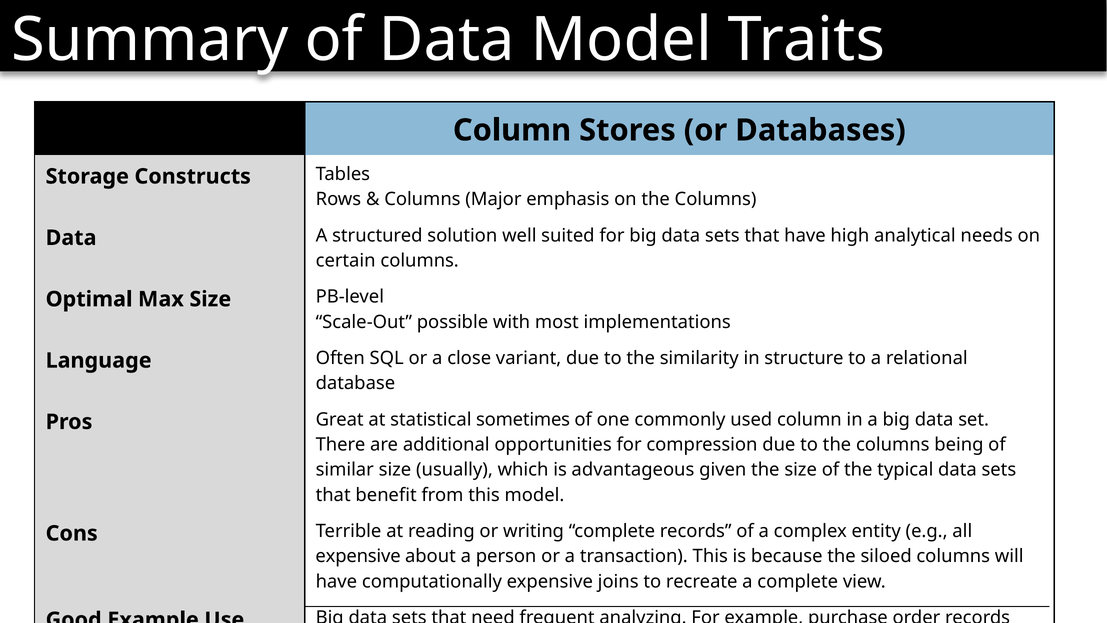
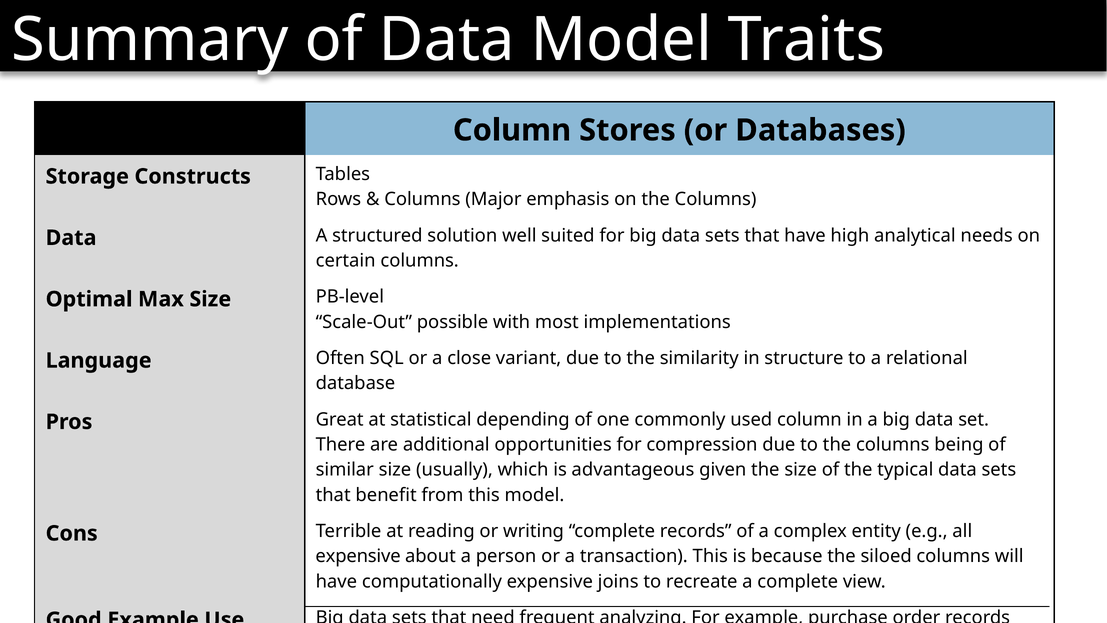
sometimes: sometimes -> depending (523, 419)
